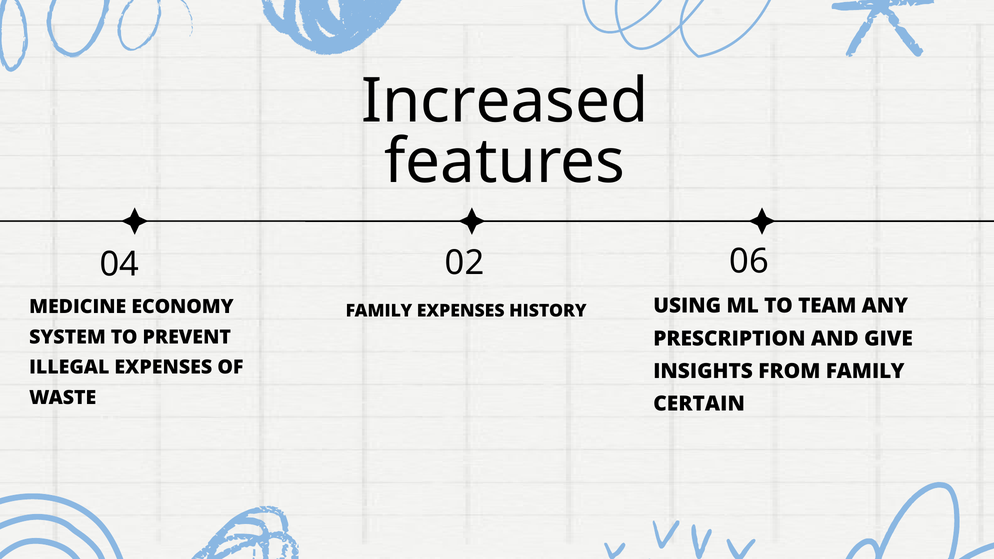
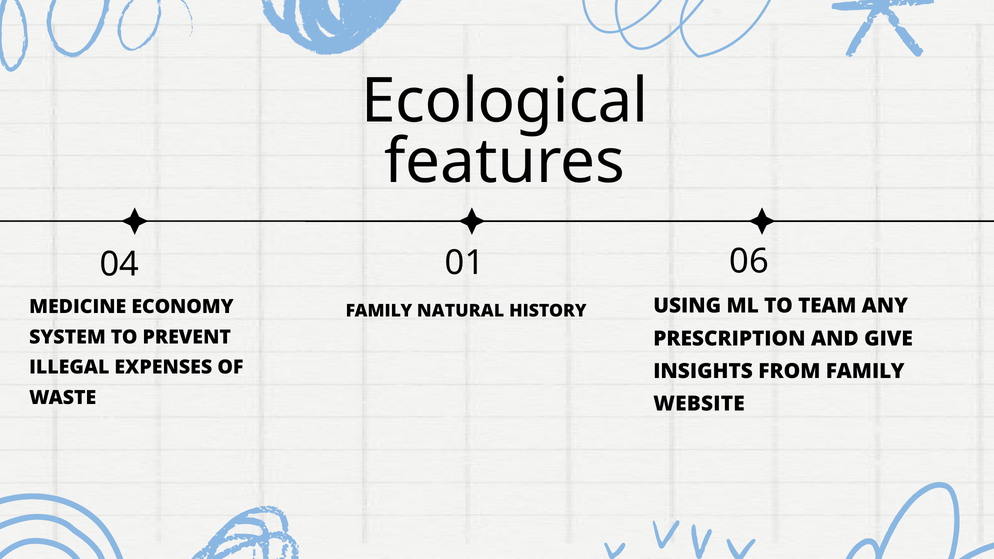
Increased: Increased -> Ecological (505, 101)
02: 02 -> 01 (465, 263)
FAMILY EXPENSES: EXPENSES -> NATURAL (461, 311)
CERTAIN: CERTAIN -> WEBSITE (699, 404)
